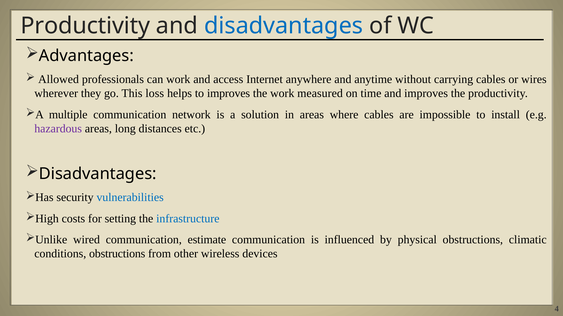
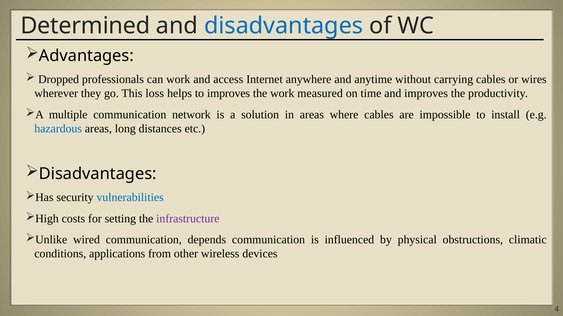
Productivity: Productivity -> Determined (85, 26)
Allowed: Allowed -> Dropped (59, 80)
hazardous colour: purple -> blue (58, 129)
infrastructure colour: blue -> purple (188, 219)
estimate: estimate -> depends (207, 240)
conditions obstructions: obstructions -> applications (117, 254)
